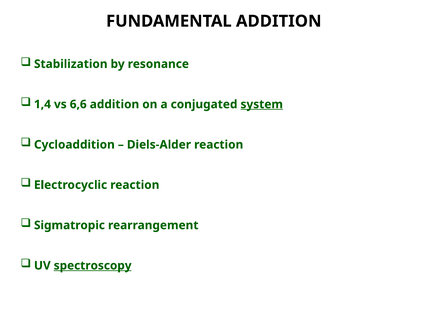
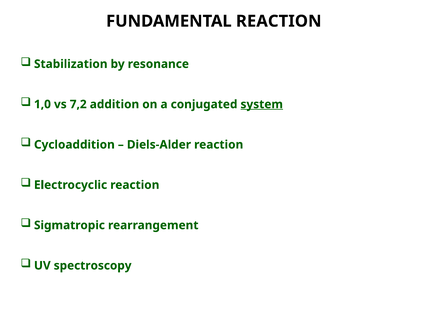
FUNDAMENTAL ADDITION: ADDITION -> REACTION (279, 21)
1,4: 1,4 -> 1,0 (42, 104)
6,6: 6,6 -> 7,2 (78, 104)
spectroscopy underline: present -> none (93, 265)
